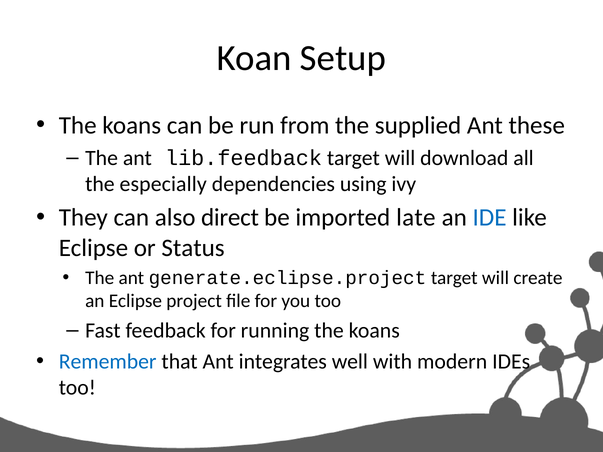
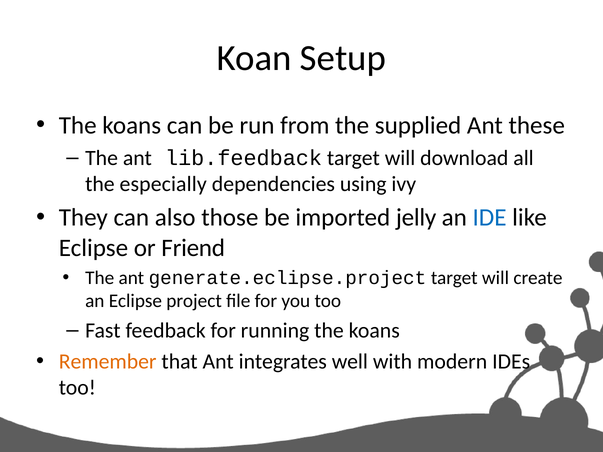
direct: direct -> those (230, 218)
late: late -> jelly (416, 218)
Status: Status -> Friend (193, 248)
Remember colour: blue -> orange (108, 362)
